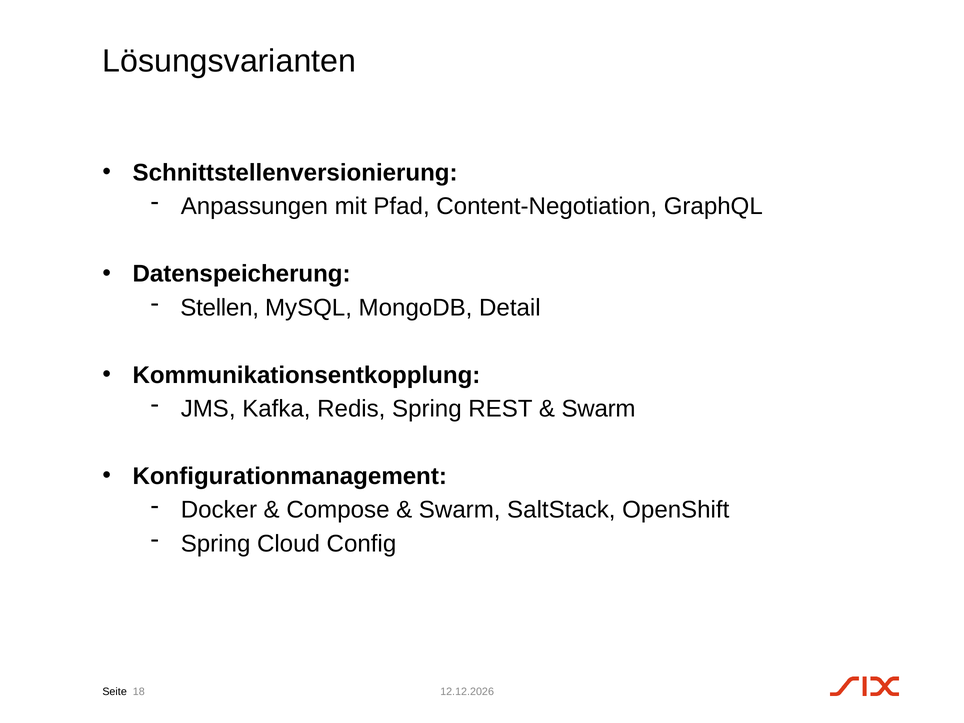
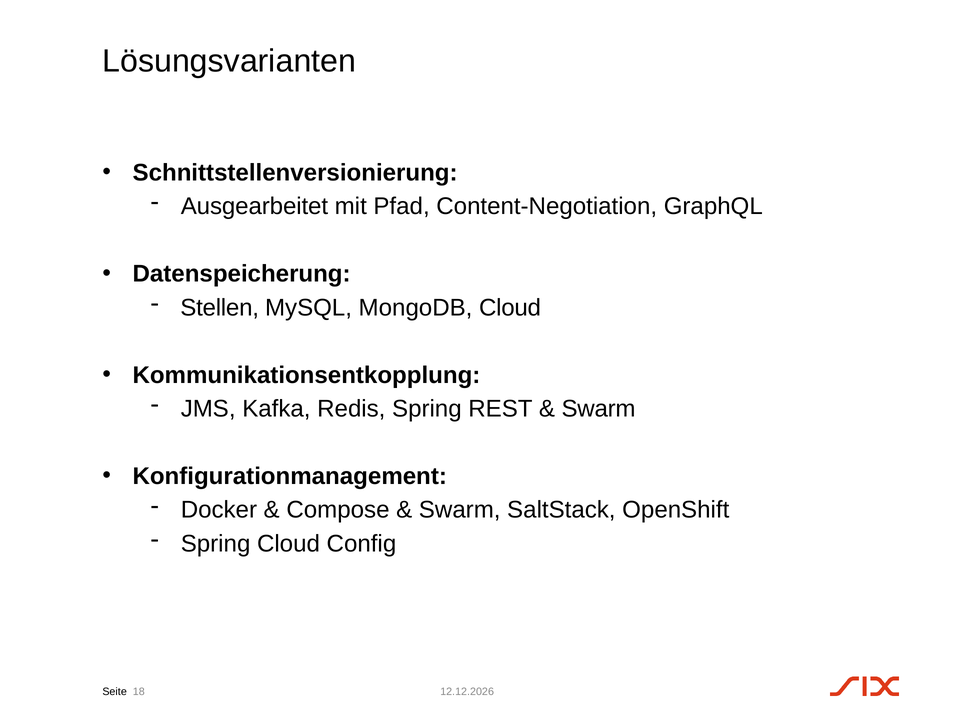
Anpassungen: Anpassungen -> Ausgearbeitet (254, 206)
MongoDB Detail: Detail -> Cloud (510, 308)
